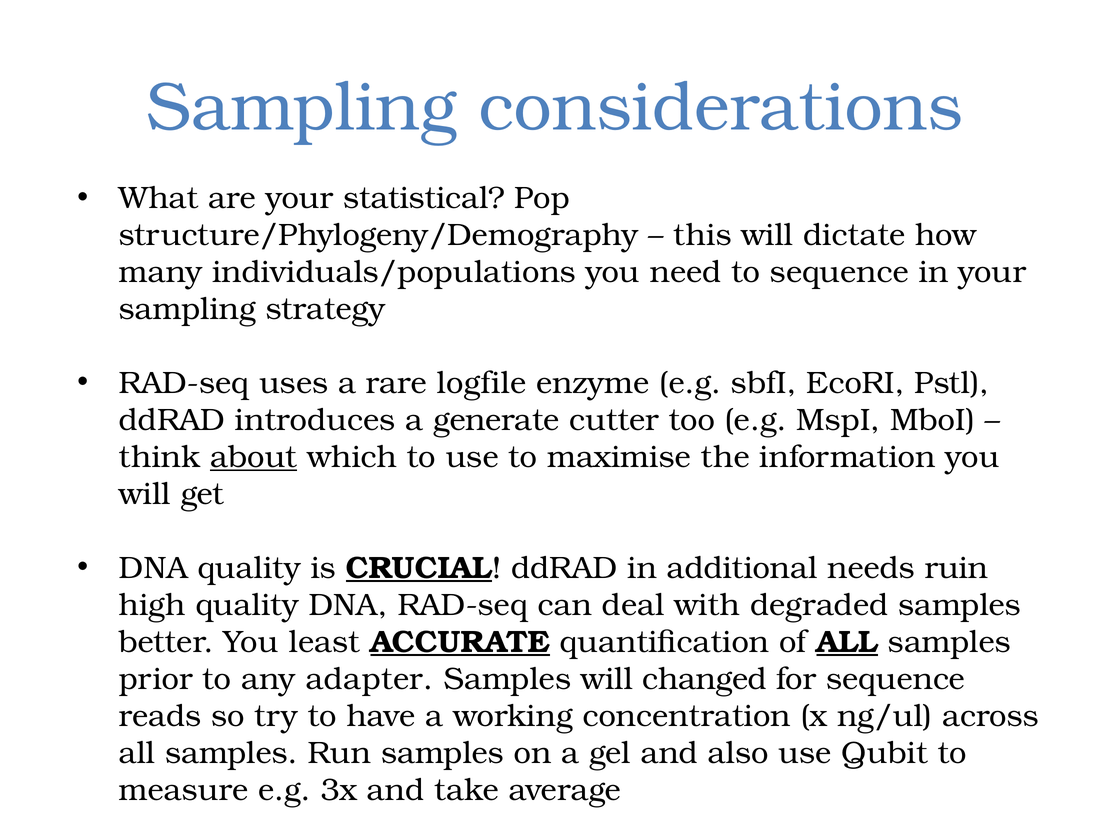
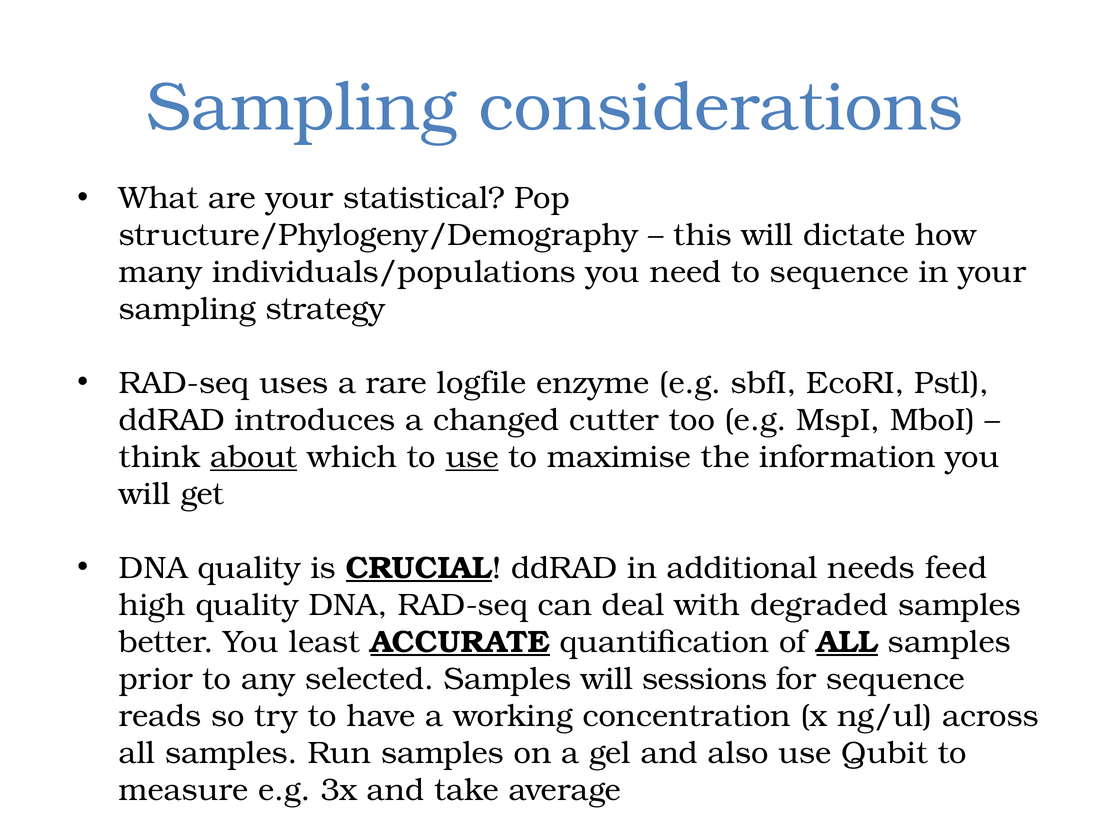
generate: generate -> changed (496, 420)
use underline: none -> present (472, 457)
ruin: ruin -> feed (956, 568)
adapter: adapter -> selected (370, 679)
changed: changed -> sessions (705, 679)
